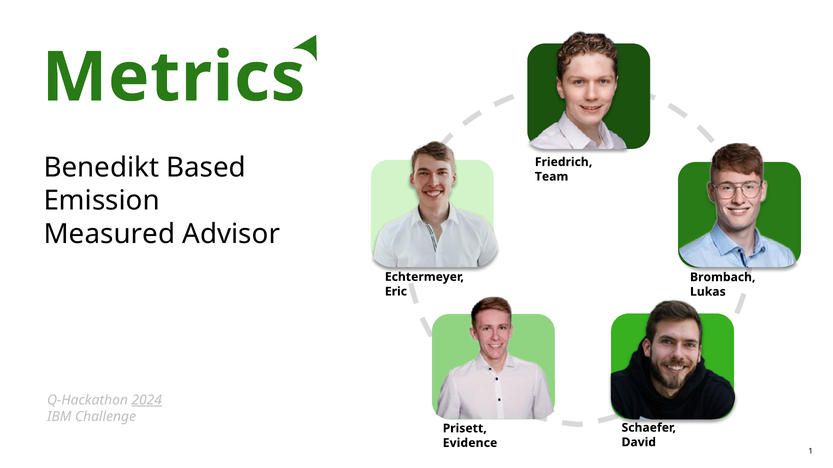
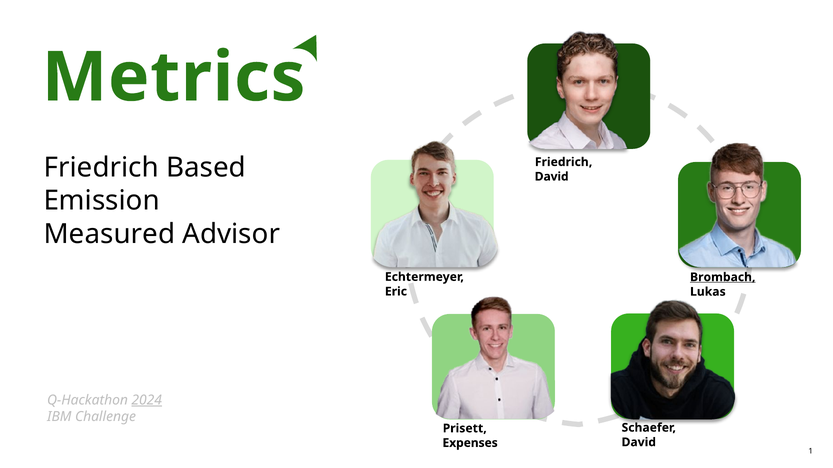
Benedikt: Benedikt -> Friedrich (101, 168)
Team: Team -> David (552, 177)
Brombach underline: none -> present (723, 277)
Evidence: Evidence -> Expenses (470, 443)
